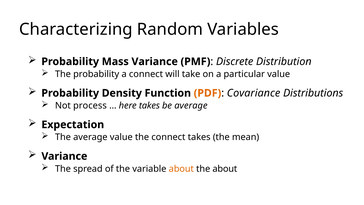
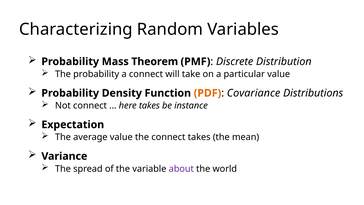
Mass Variance: Variance -> Theorem (155, 62)
Not process: process -> connect (90, 106)
be average: average -> instance (191, 106)
about colour: orange -> purple (181, 169)
the about: about -> world (225, 169)
